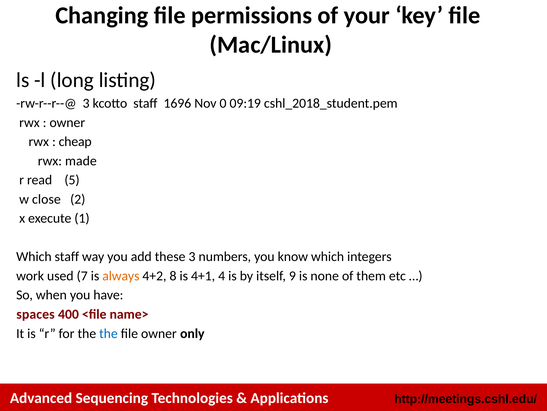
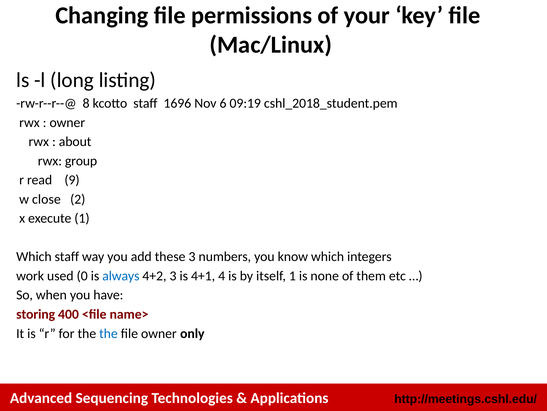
rw-r--r--@ 3: 3 -> 8 (86, 103)
0: 0 -> 6 (223, 103)
cheap: cheap -> about (75, 141)
made: made -> group (81, 161)
5: 5 -> 9 (72, 180)
7: 7 -> 0 (82, 275)
always colour: orange -> blue (121, 275)
4+2 8: 8 -> 3 (173, 275)
itself 9: 9 -> 1 (292, 275)
spaces: spaces -> storing (36, 314)
